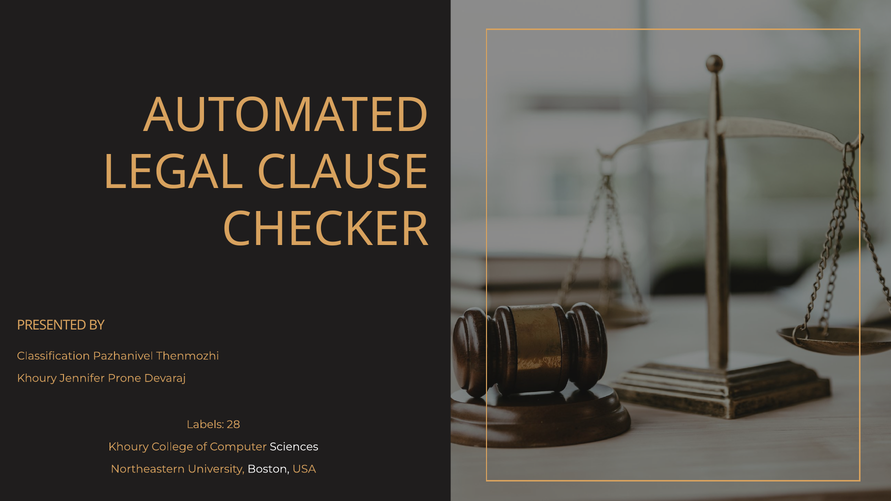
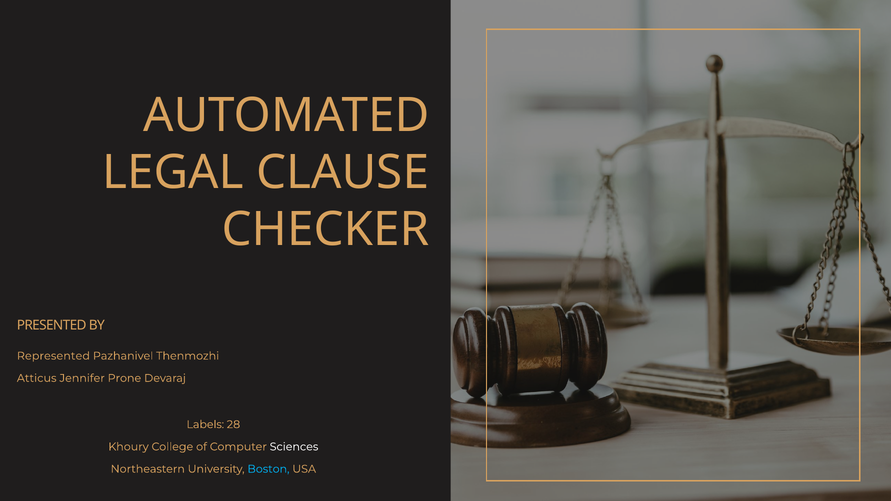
Classification: Classification -> Represented (53, 356)
Khoury: Khoury -> Atticus (37, 378)
Boston colour: white -> light blue (268, 469)
